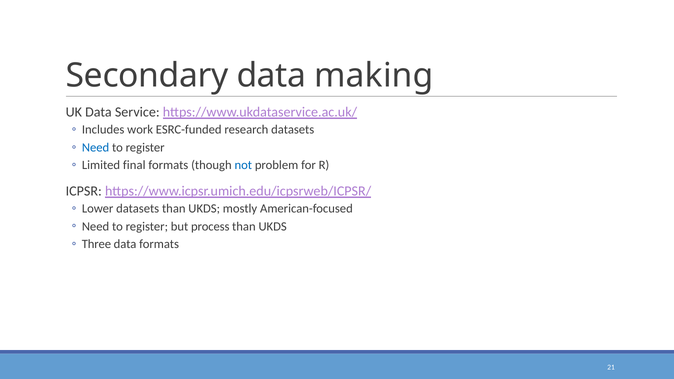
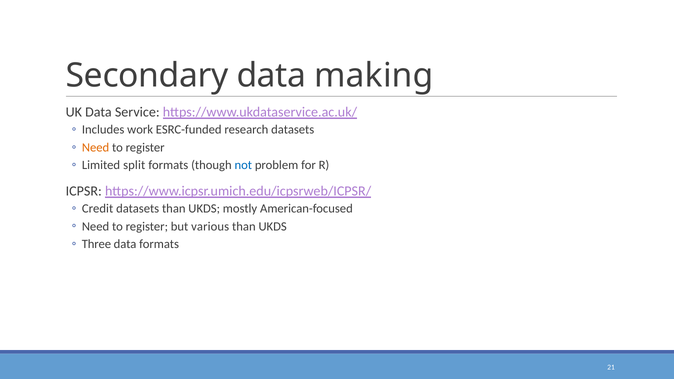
Need colour: blue -> orange (96, 147)
final: final -> split (134, 165)
Lower: Lower -> Credit (98, 209)
process: process -> various (210, 226)
